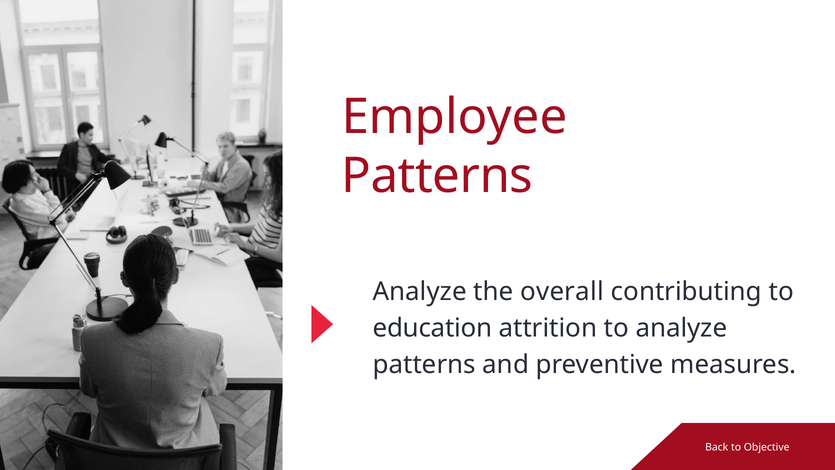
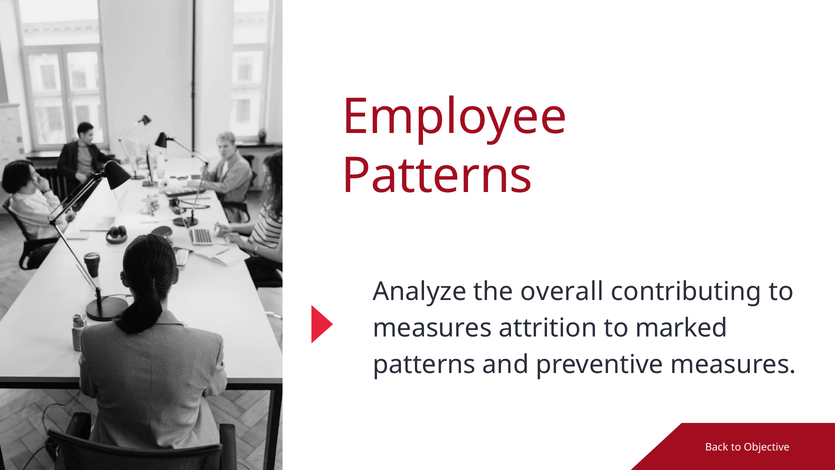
education: education -> measures (432, 328)
to analyze: analyze -> marked (681, 328)
